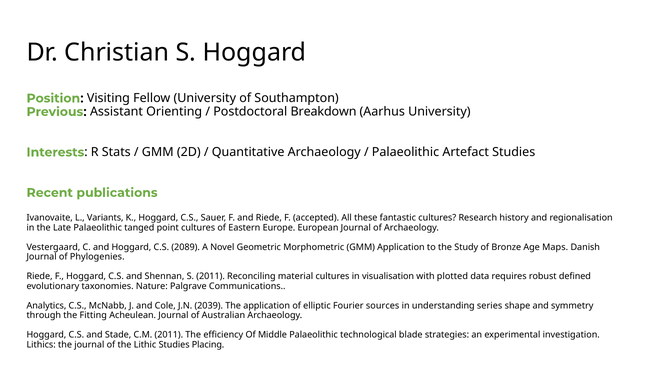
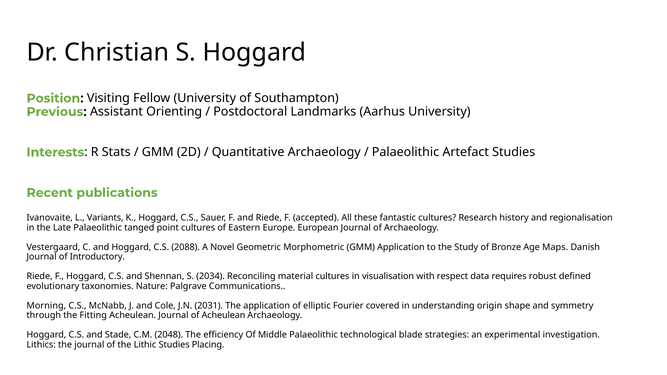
Breakdown: Breakdown -> Landmarks (323, 112)
2089: 2089 -> 2088 (186, 247)
Phylogenies: Phylogenies -> Introductory (97, 257)
S 2011: 2011 -> 2034 (211, 277)
plotted: plotted -> respect (452, 277)
Analytics: Analytics -> Morning (46, 306)
2039: 2039 -> 2031 (209, 306)
sources: sources -> covered (383, 306)
series: series -> origin (490, 306)
of Australian: Australian -> Acheulean (224, 316)
C.M 2011: 2011 -> 2048 (169, 335)
